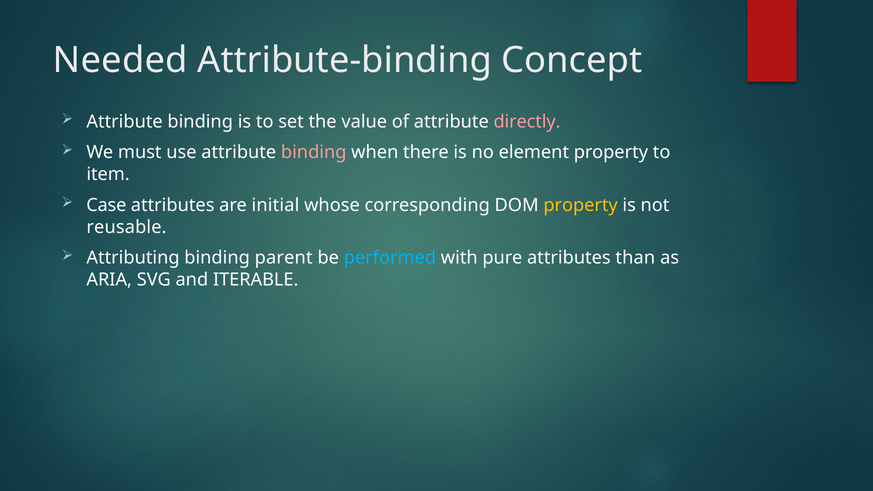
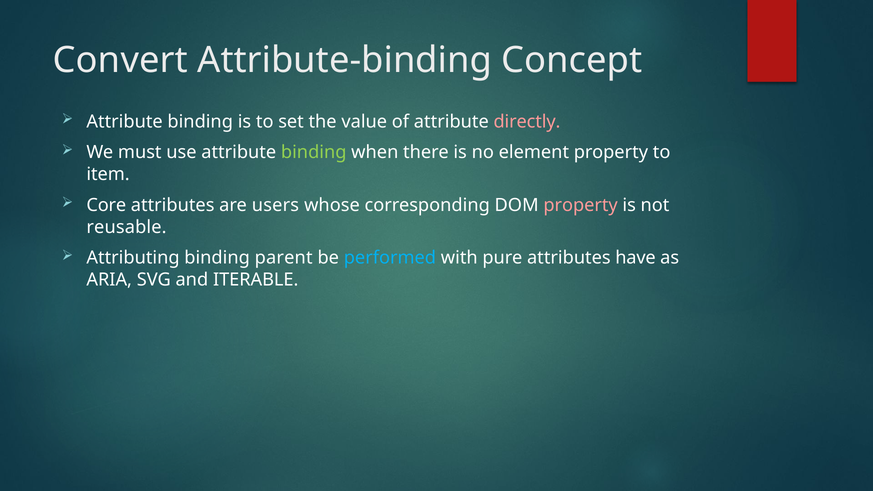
Needed: Needed -> Convert (120, 60)
binding colour: pink -> light green (314, 152)
Case: Case -> Core (106, 205)
initial: initial -> users (275, 205)
property colour: yellow -> pink (581, 205)
than: than -> have (636, 258)
